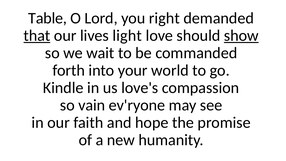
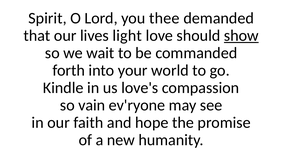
Table: Table -> Spirit (47, 18)
right: right -> thee (164, 18)
that underline: present -> none (37, 36)
